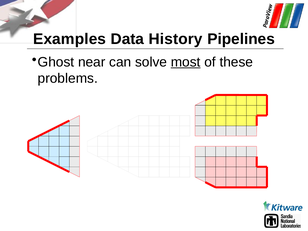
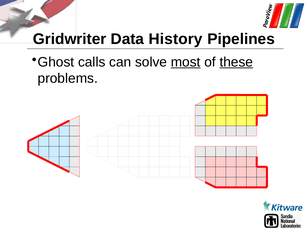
Examples: Examples -> Gridwriter (70, 39)
near: near -> calls (92, 62)
these underline: none -> present (236, 62)
